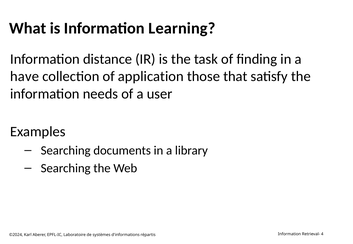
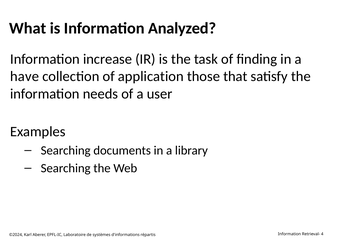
Learning: Learning -> Analyzed (182, 28)
distance: distance -> increase (108, 59)
